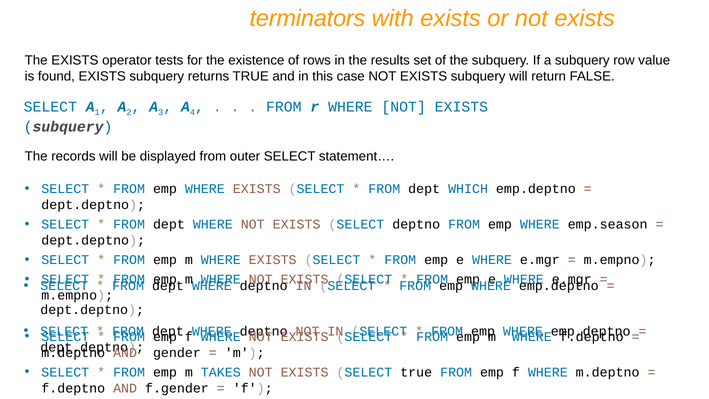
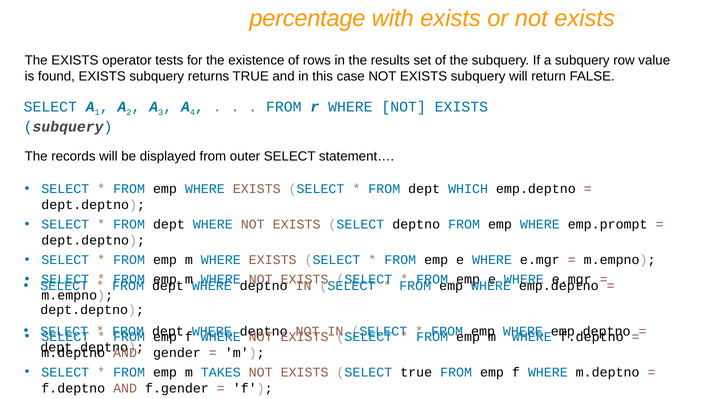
terminators: terminators -> percentage (307, 18)
emp.season: emp.season -> emp.prompt (608, 224)
